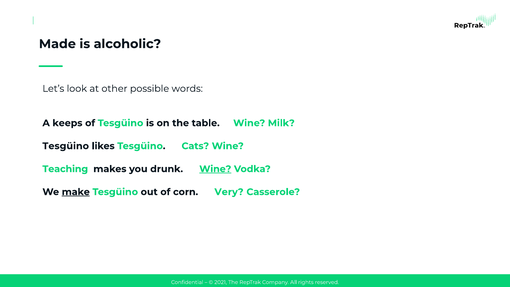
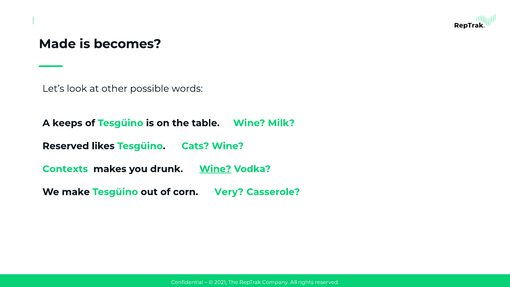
alcoholic: alcoholic -> becomes (127, 44)
Tesgüino: Tesgüino -> Reserved (66, 146)
Teaching: Teaching -> Contexts (65, 169)
make underline: present -> none (76, 192)
